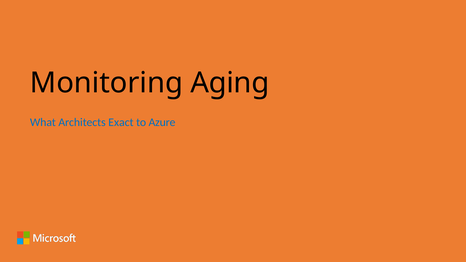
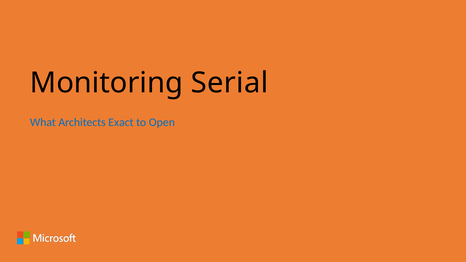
Aging: Aging -> Serial (230, 83)
Azure: Azure -> Open (162, 122)
